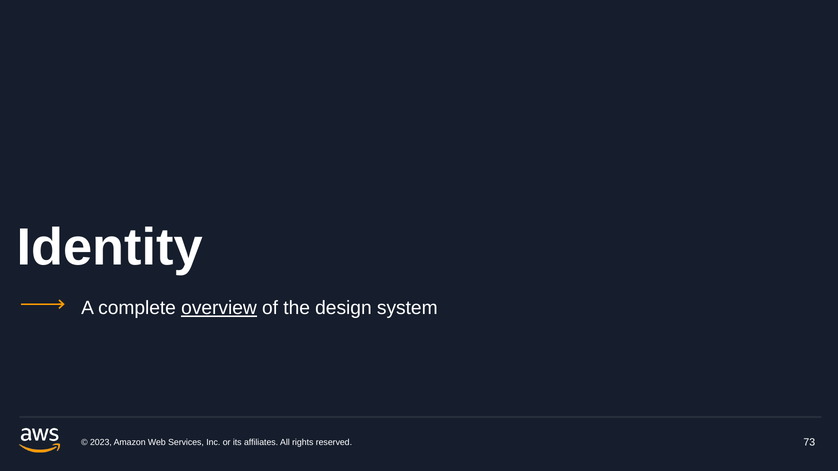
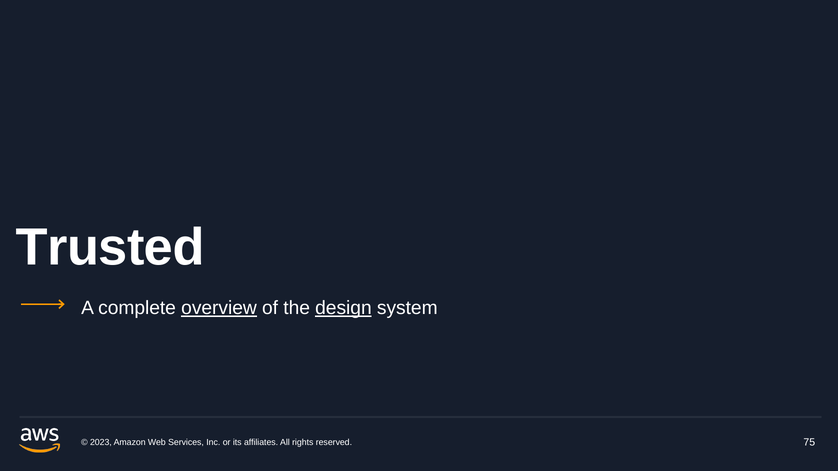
Identity: Identity -> Trusted (110, 248)
design underline: none -> present (343, 308)
73: 73 -> 75 (809, 443)
